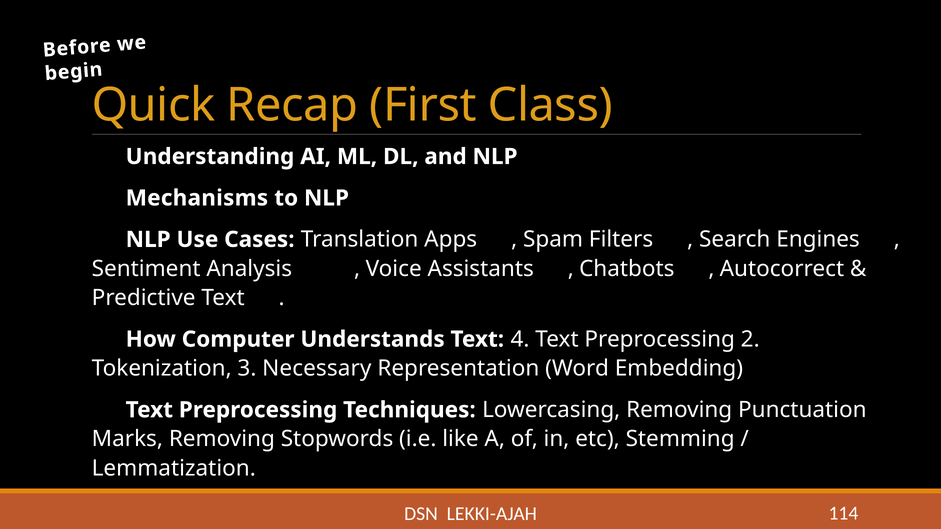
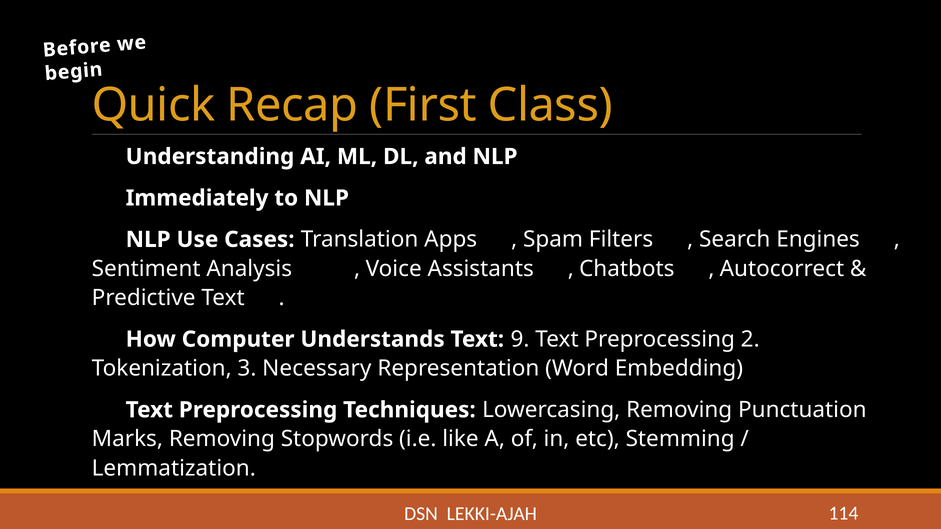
Mechanisms: Mechanisms -> Immediately (197, 198)
4: 4 -> 9 (520, 339)
